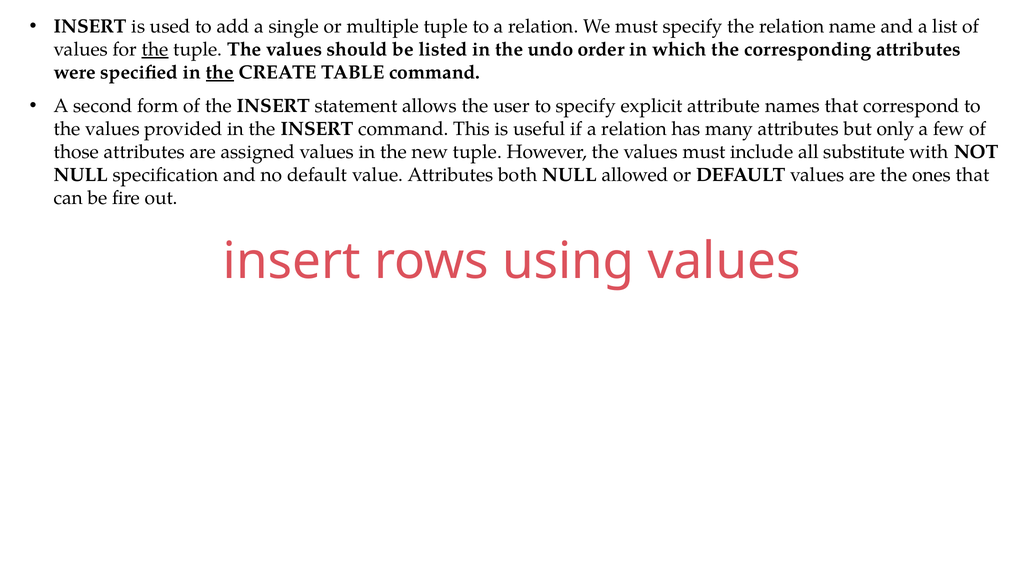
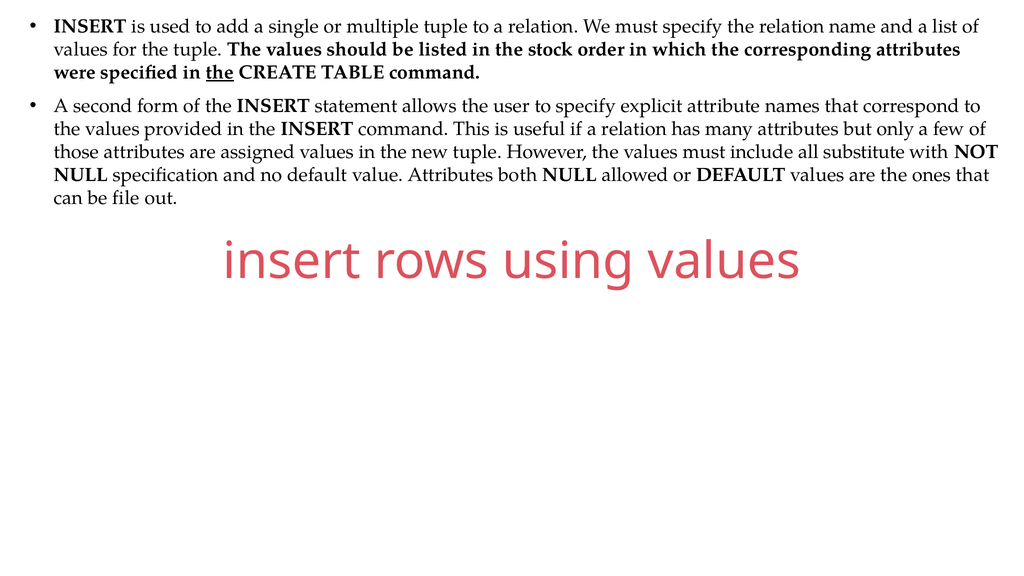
the underline: present -> none (155, 49)
undo: undo -> stock (551, 49)
fire: fire -> file (126, 198)
